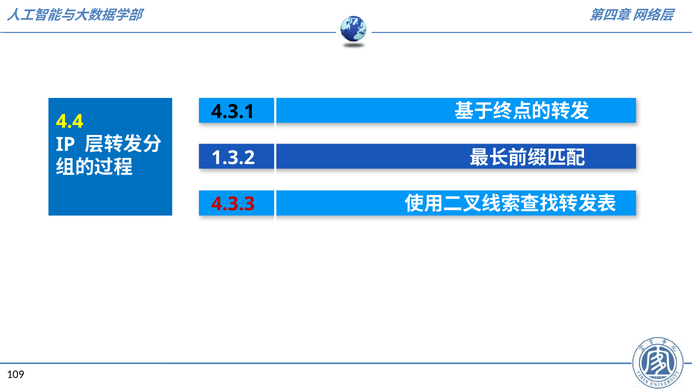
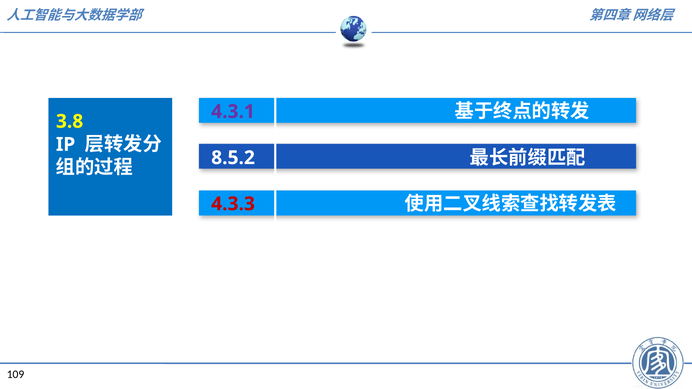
4.3.1 colour: black -> purple (233, 112)
4.4: 4.4 -> 3.8 (70, 121)
1.3.2: 1.3.2 -> 8.5.2 (233, 158)
